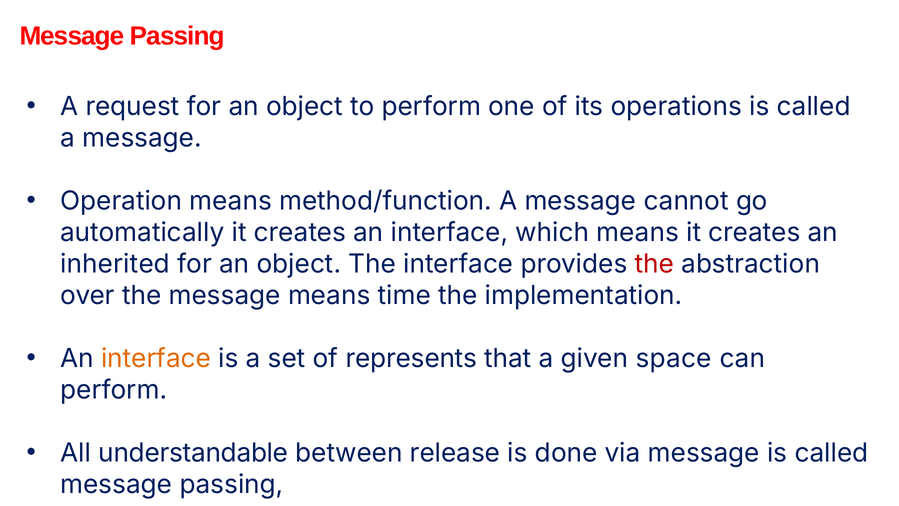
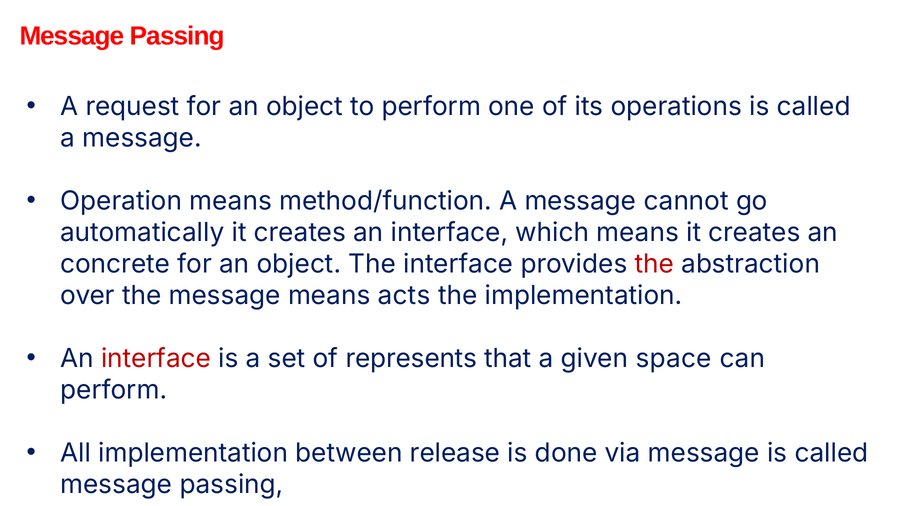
inherited: inherited -> concrete (115, 264)
time: time -> acts (404, 295)
interface colour: orange -> red (156, 358)
All understandable: understandable -> implementation (193, 453)
